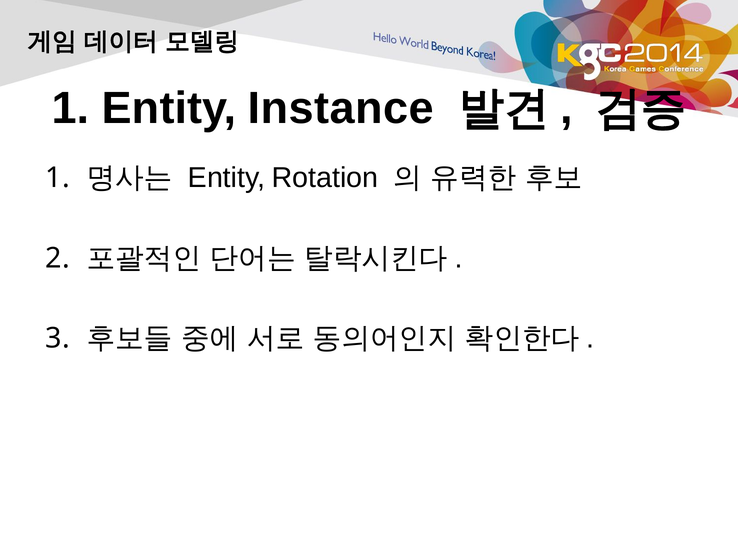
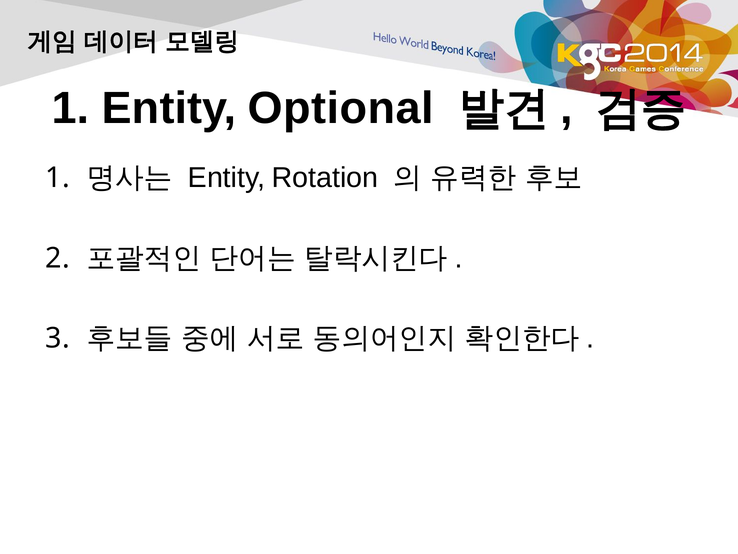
Instance: Instance -> Optional (341, 108)
